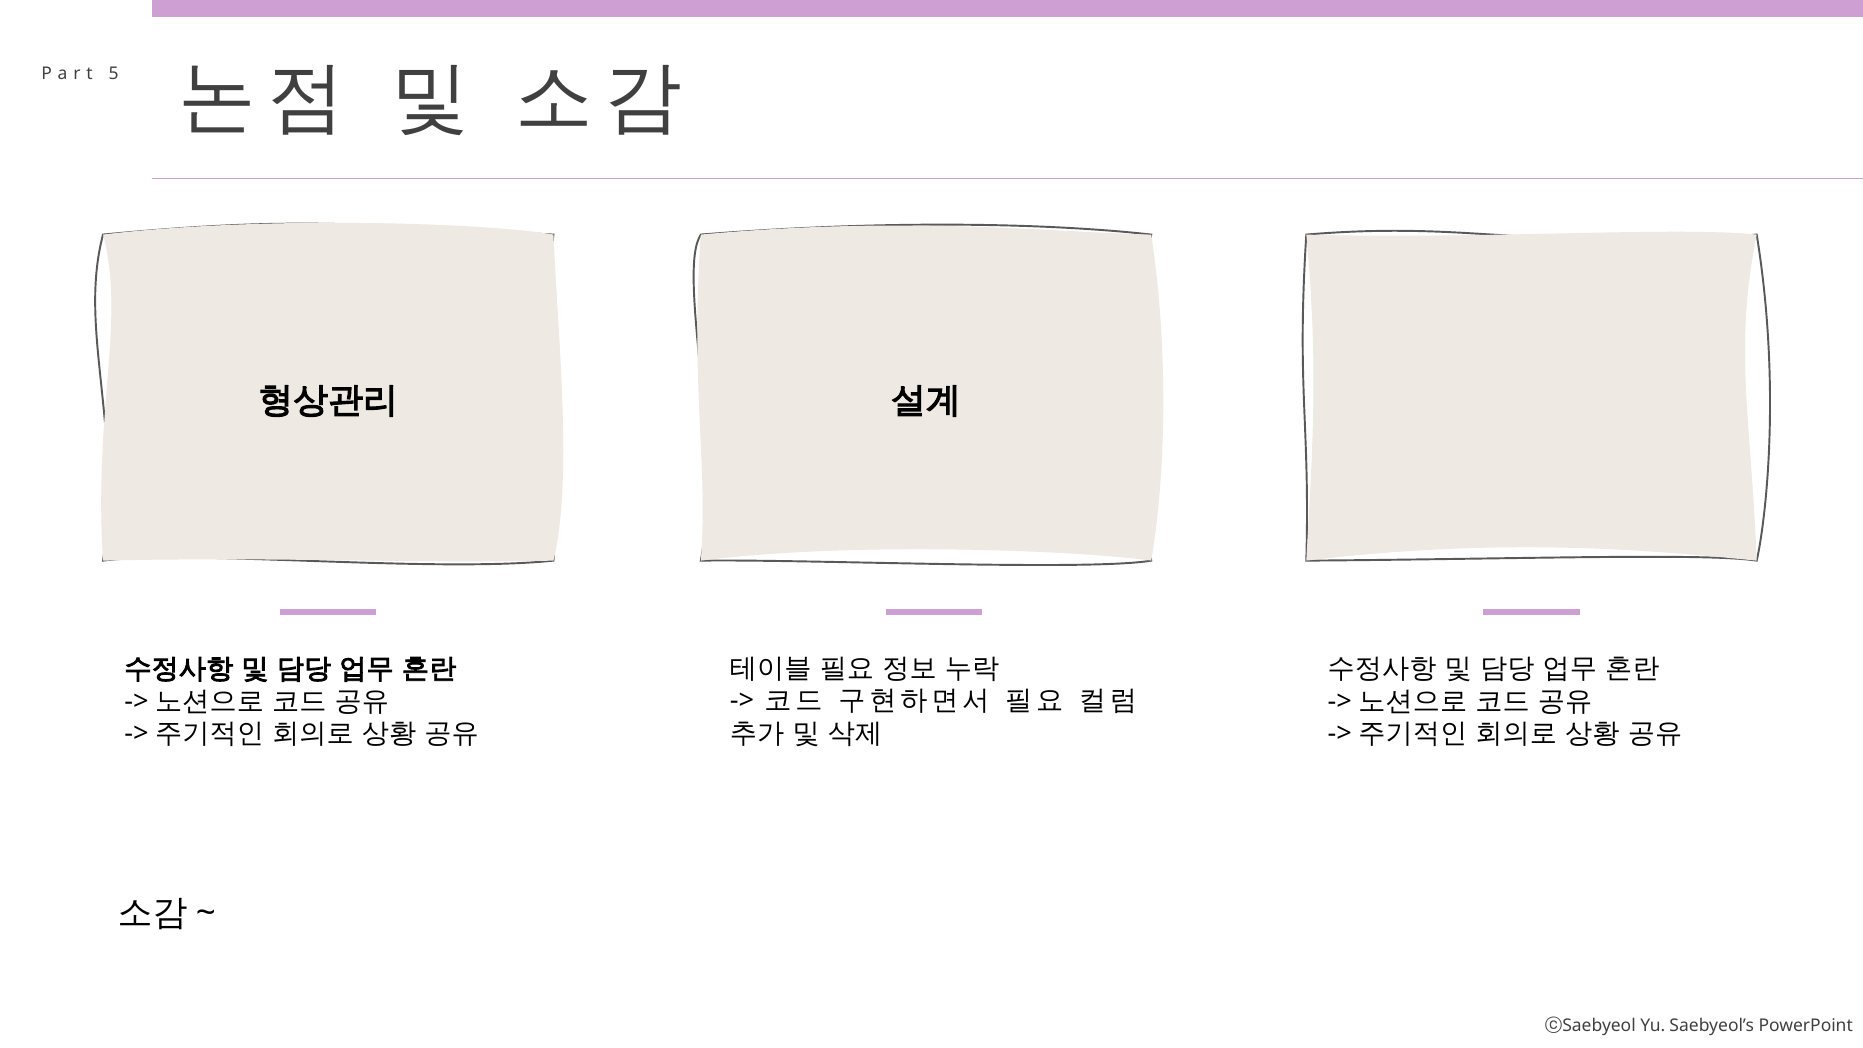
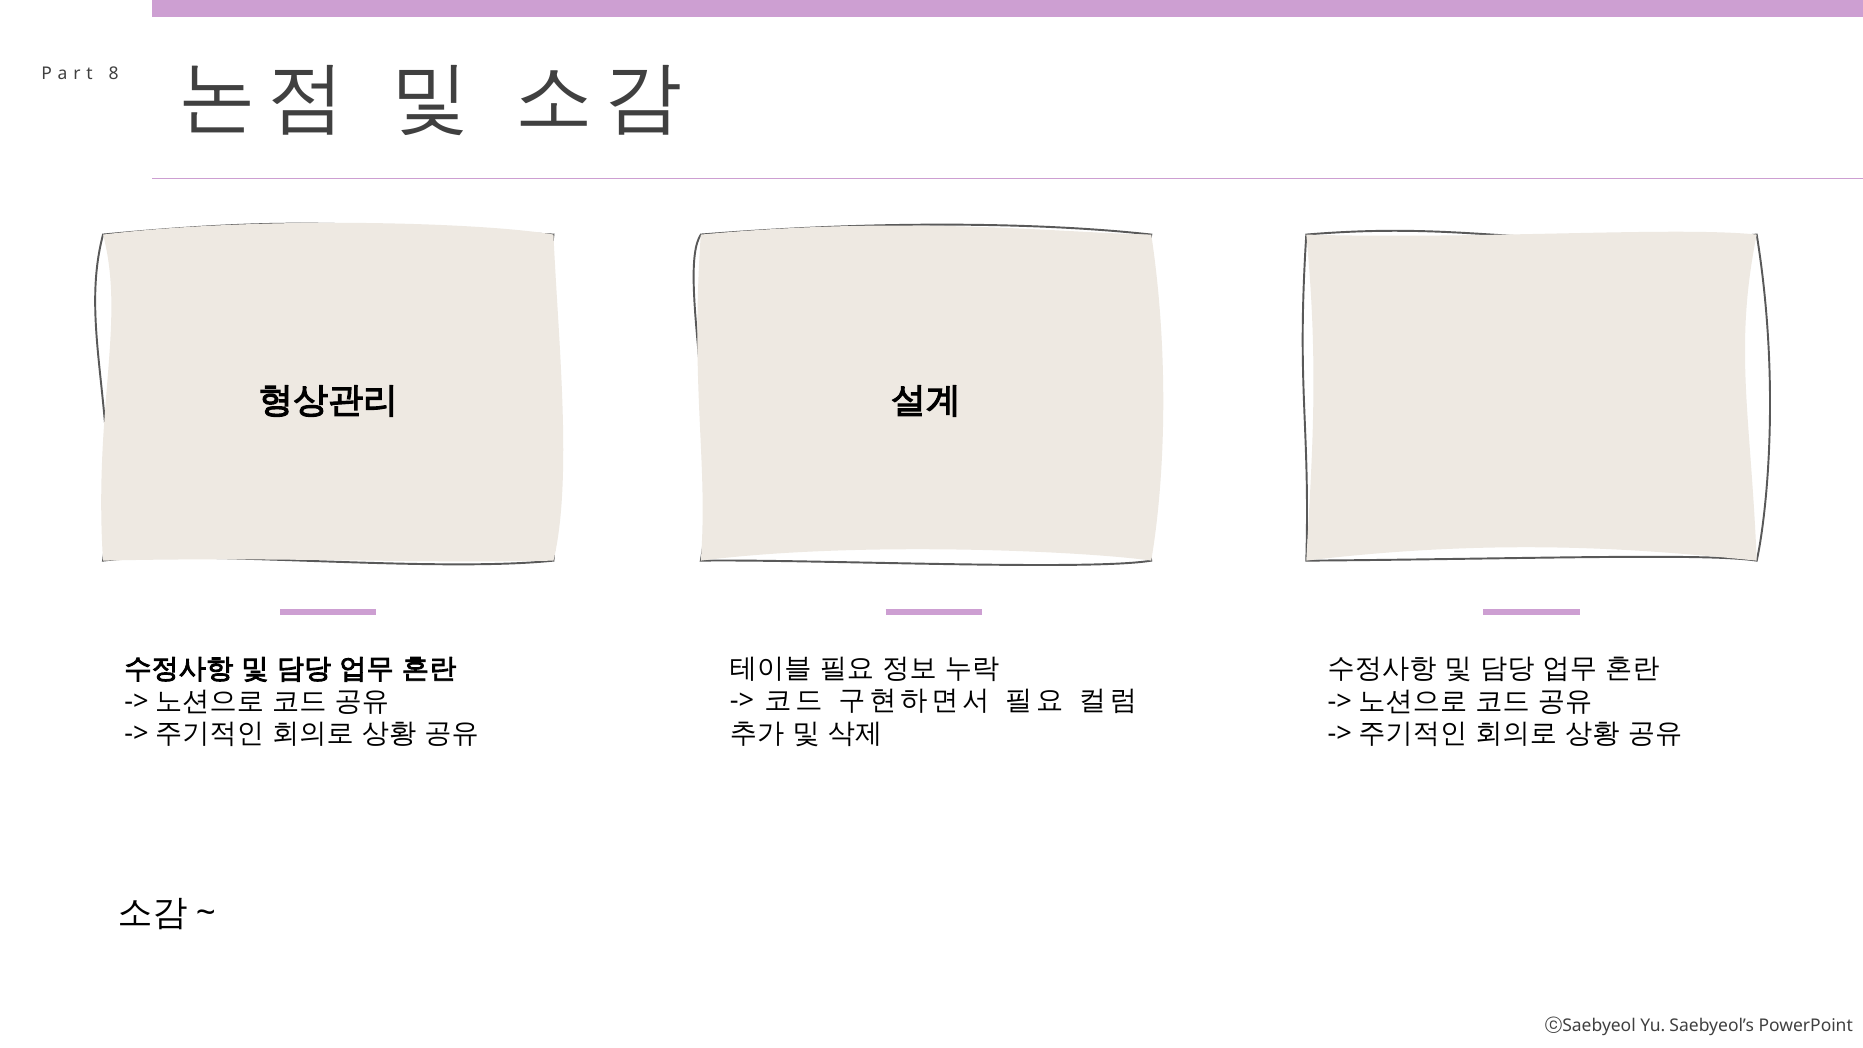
5: 5 -> 8 (114, 74)
